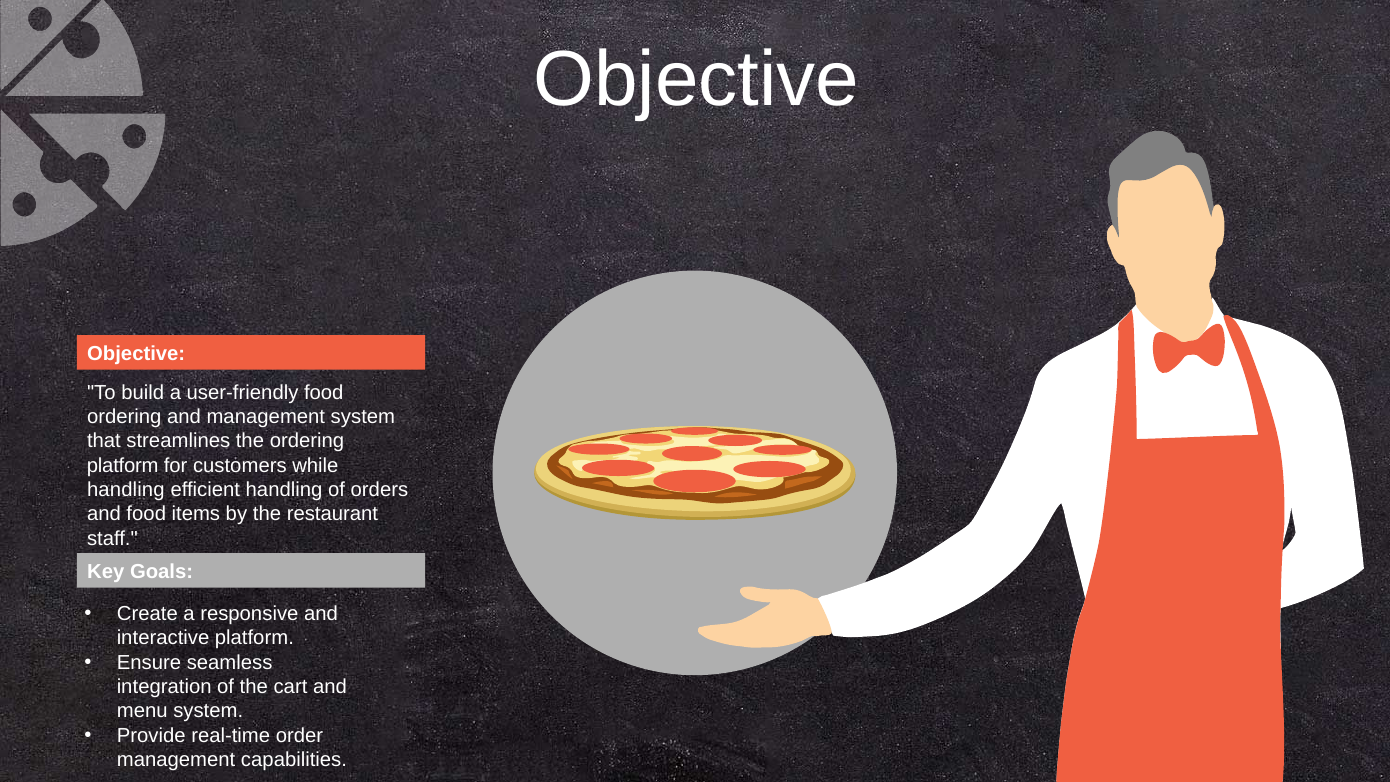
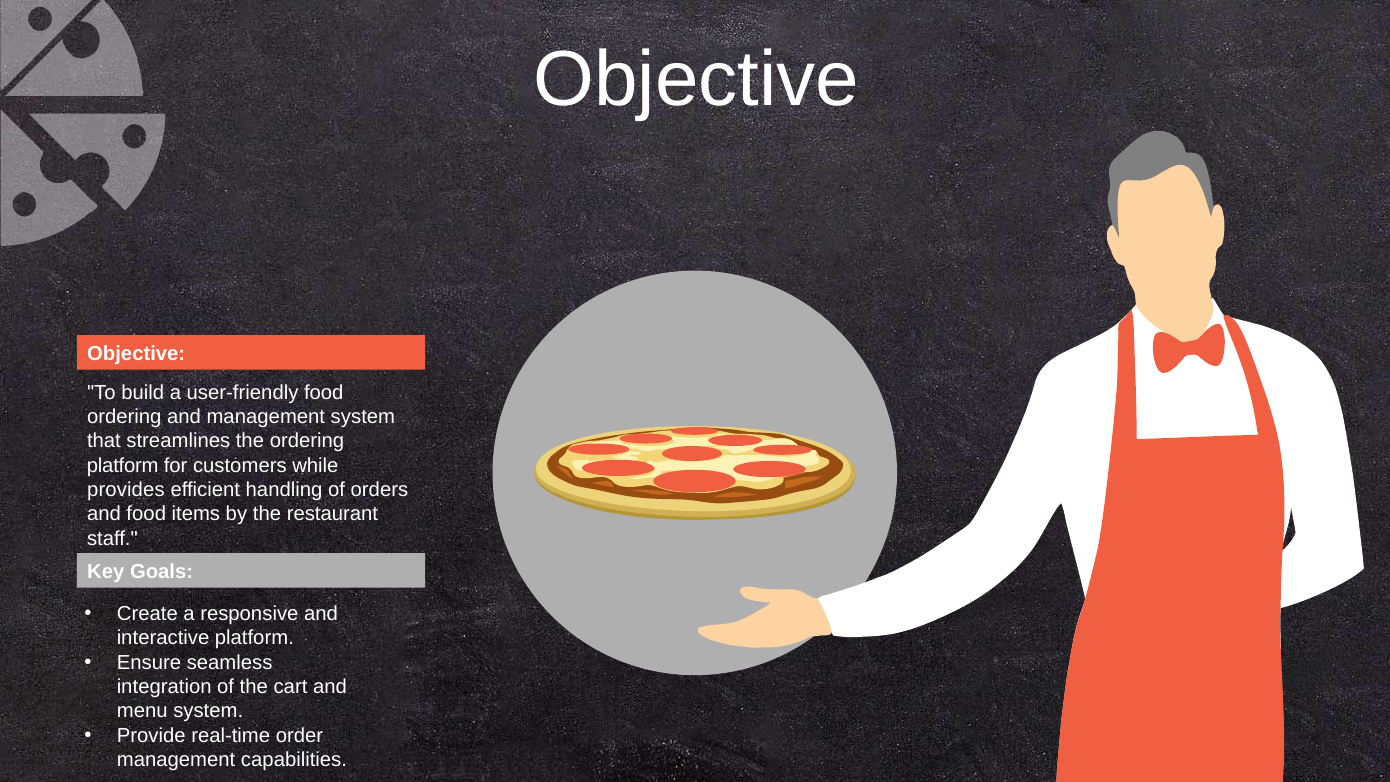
handling: handling -> provides (126, 490)
